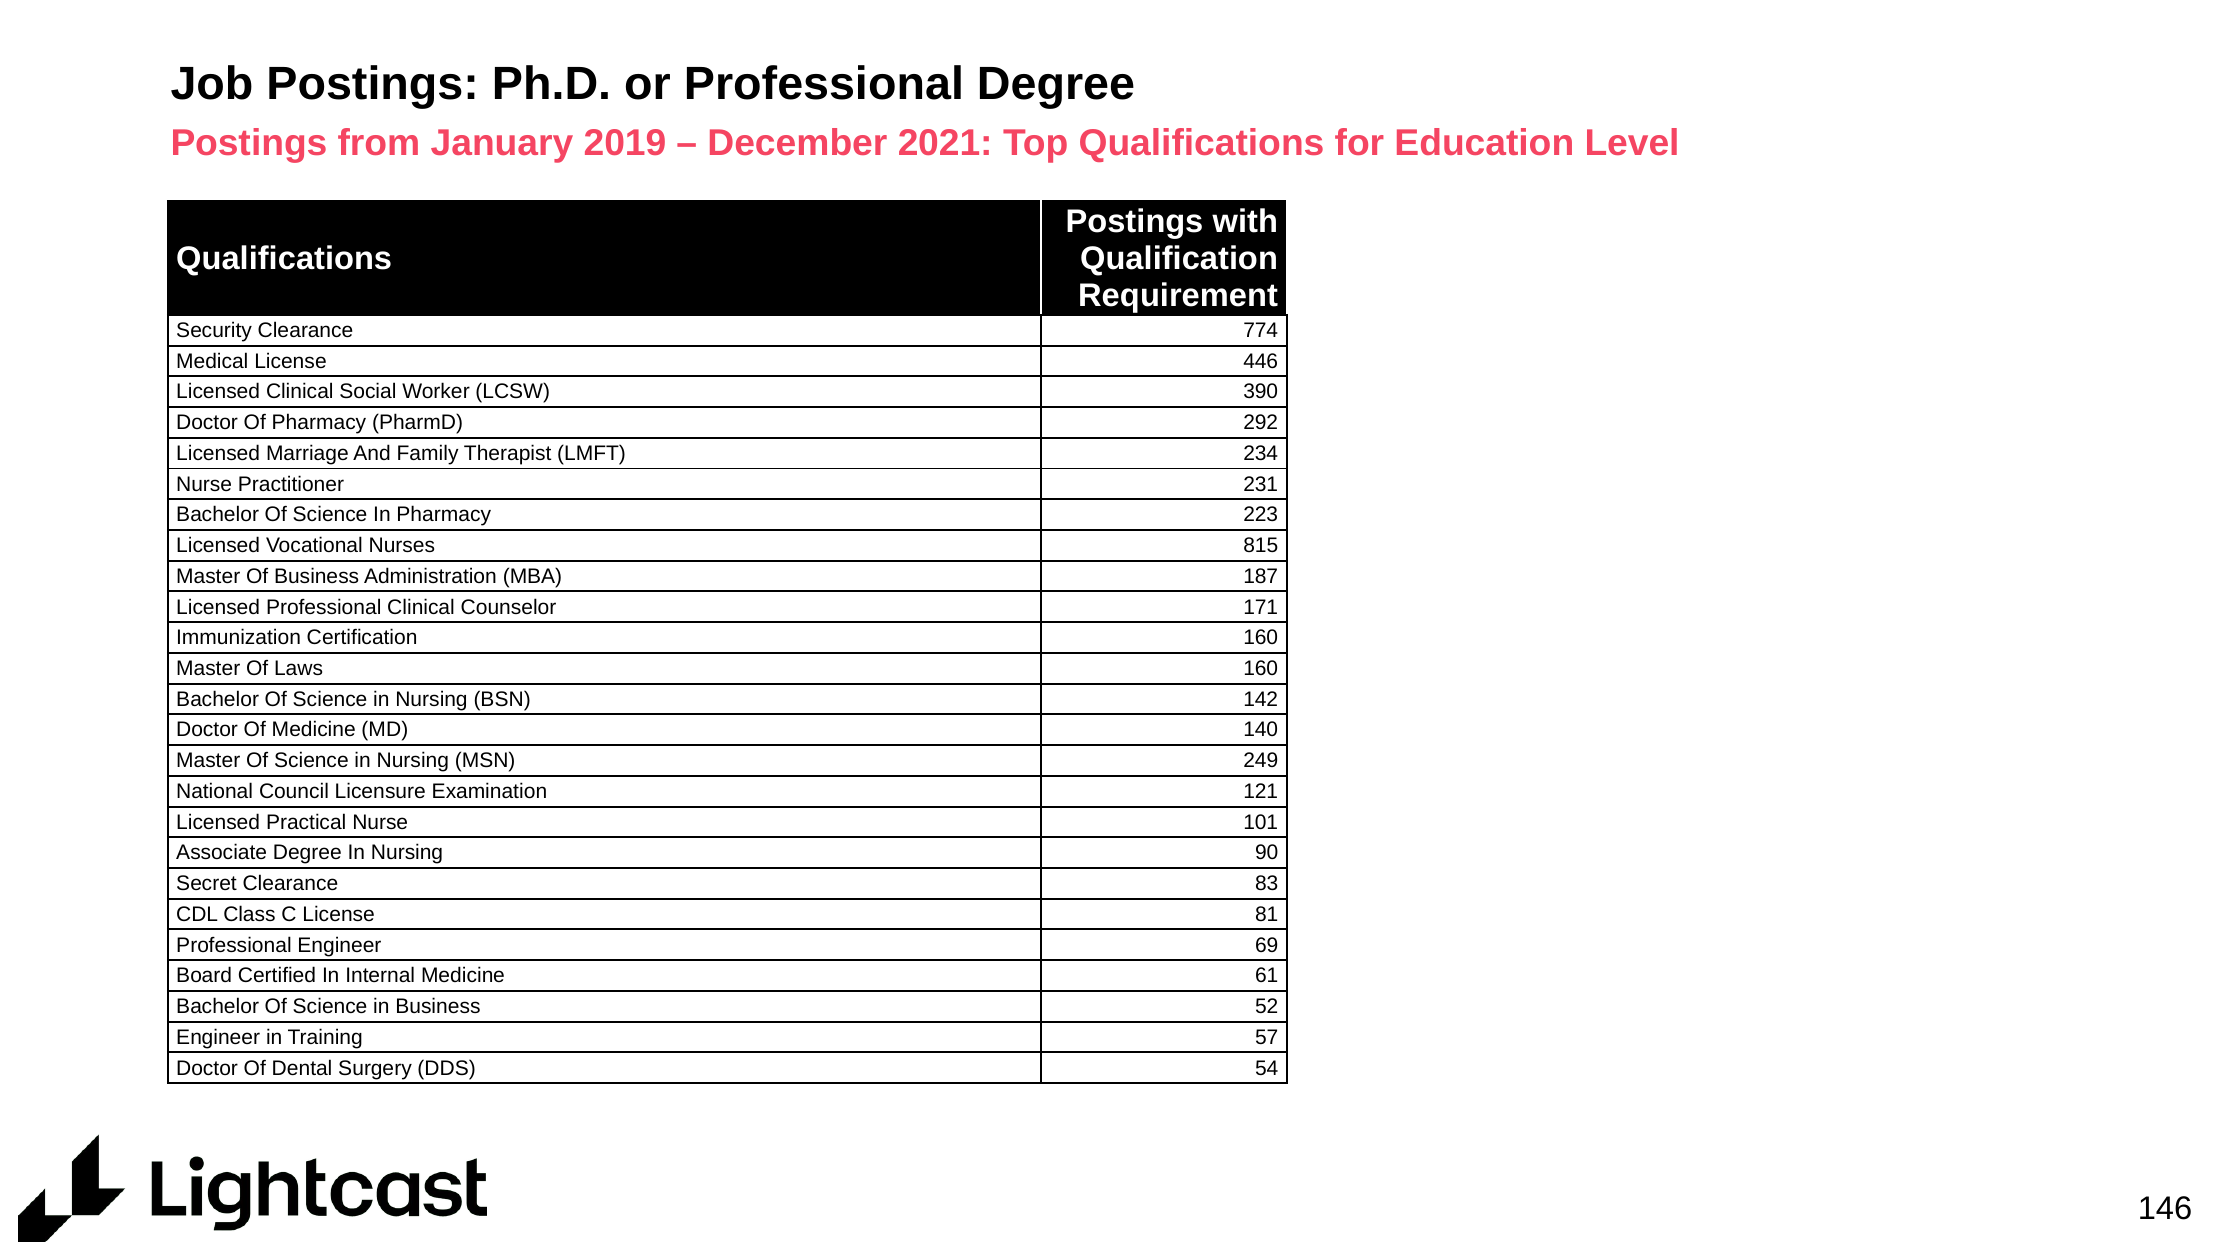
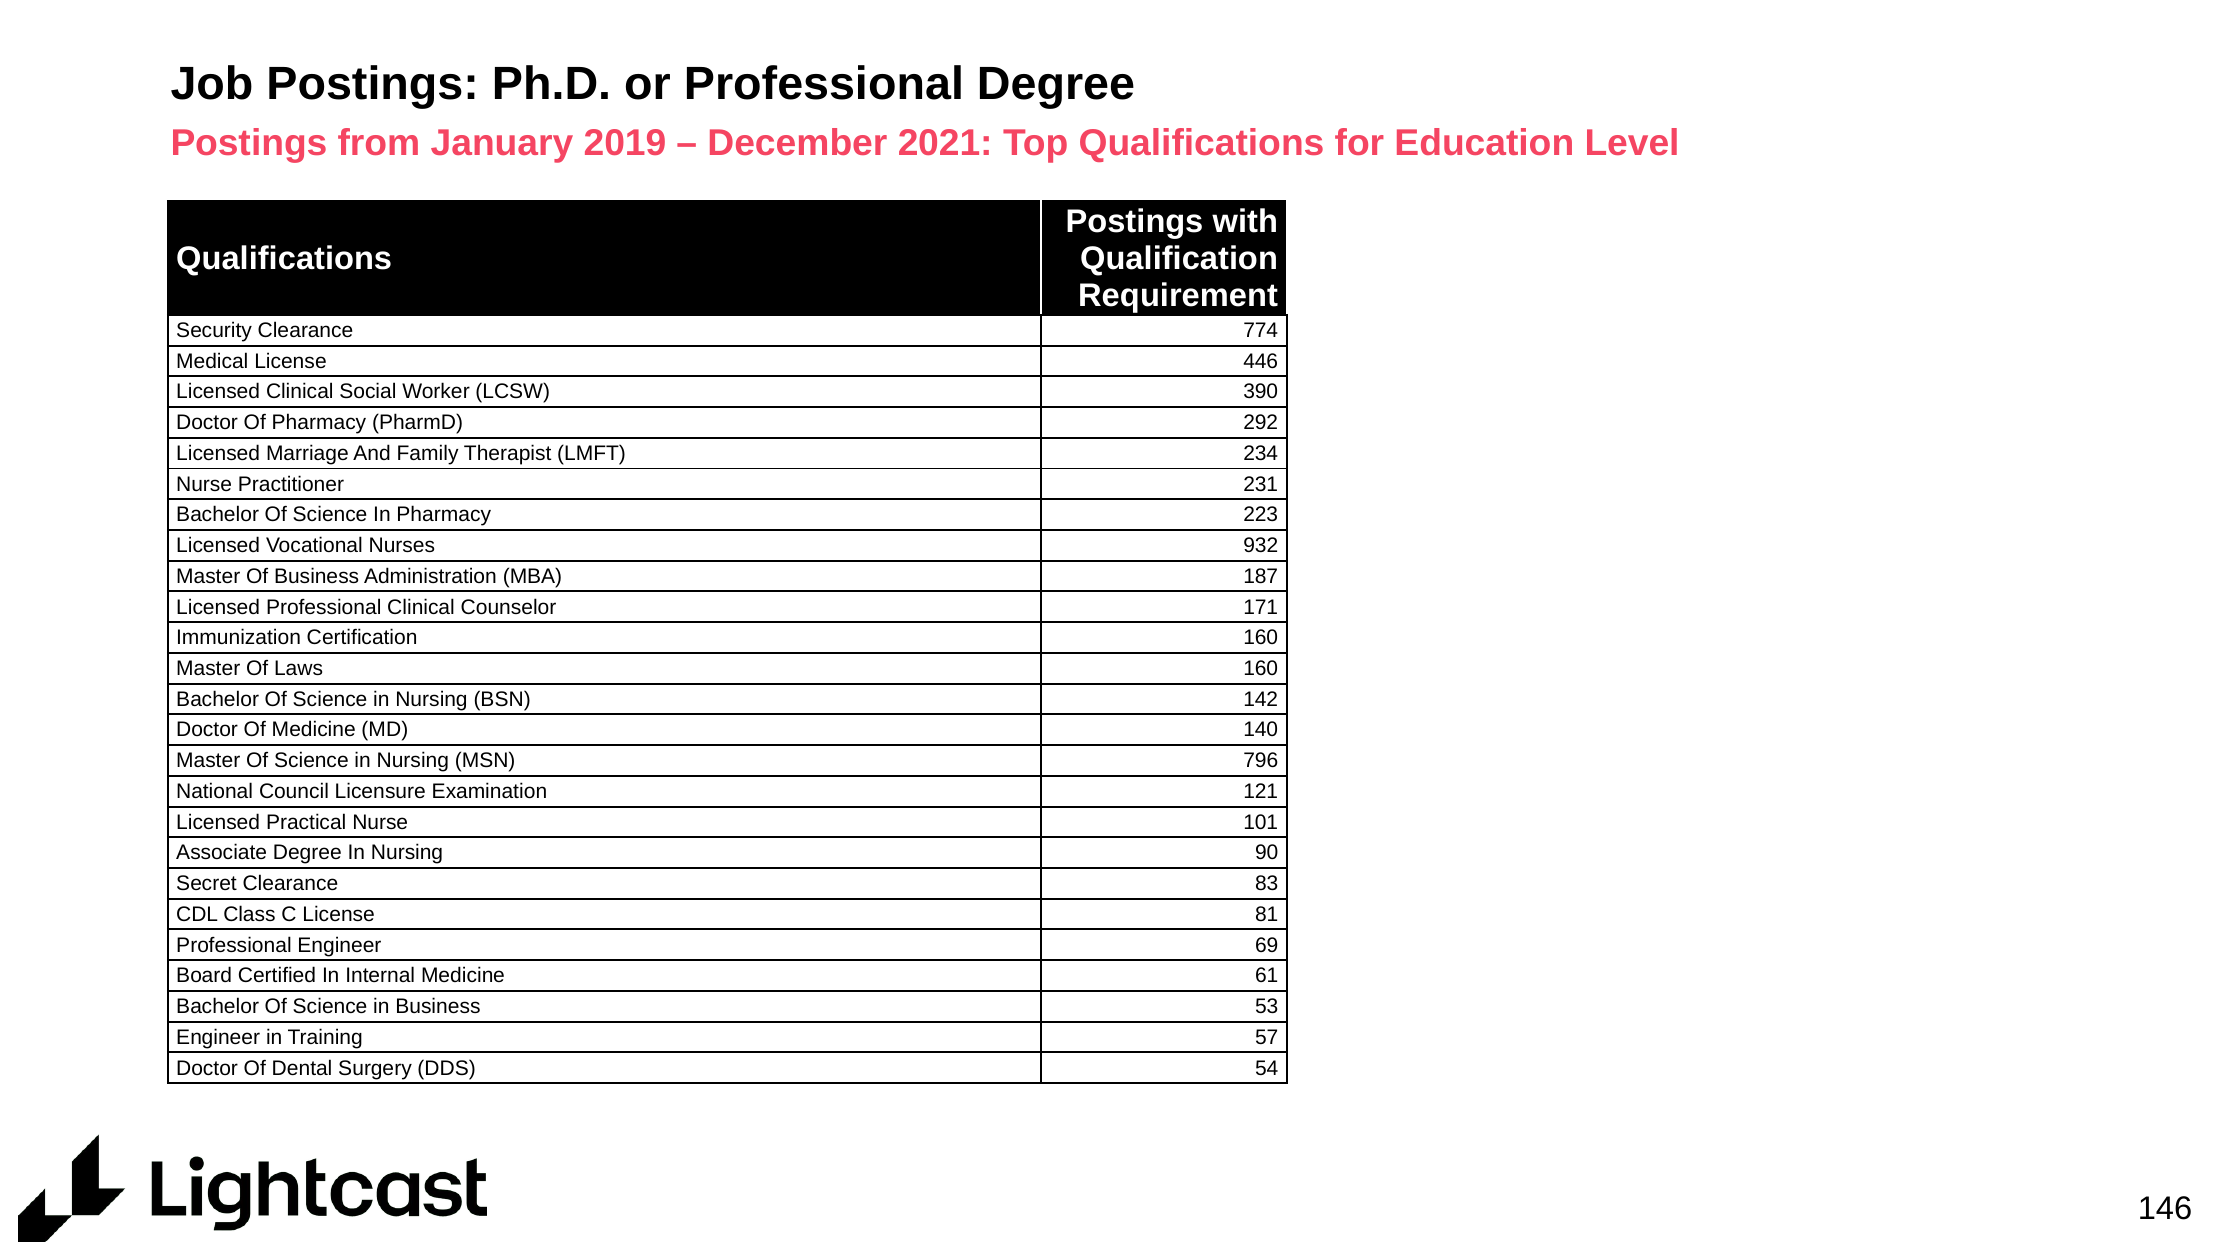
815: 815 -> 932 (1261, 546)
249: 249 -> 796 (1261, 761)
52: 52 -> 53 (1267, 1006)
